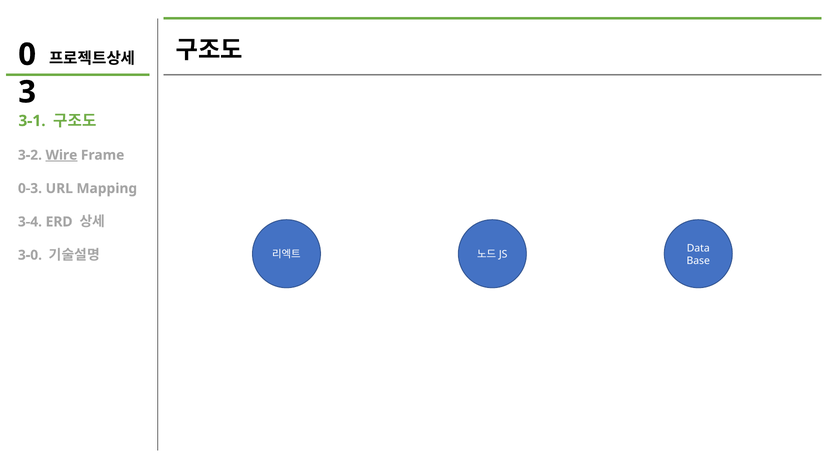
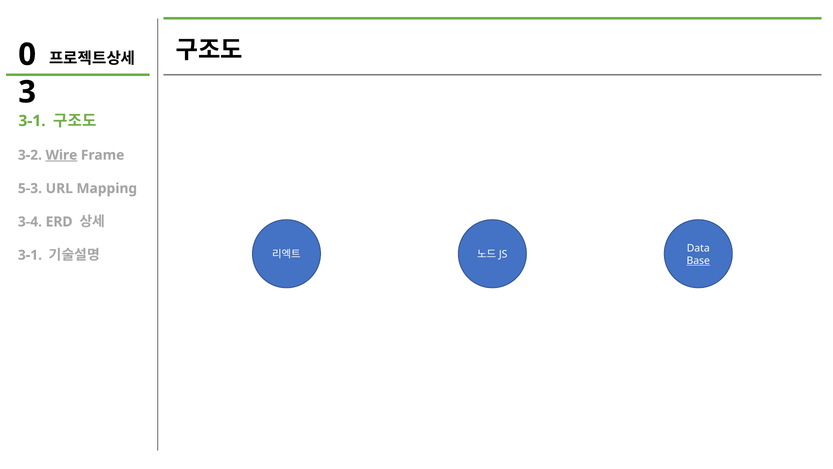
0-3: 0-3 -> 5-3 (30, 188)
3-0: 3-0 -> 3-1 (30, 255)
Base underline: none -> present (698, 260)
